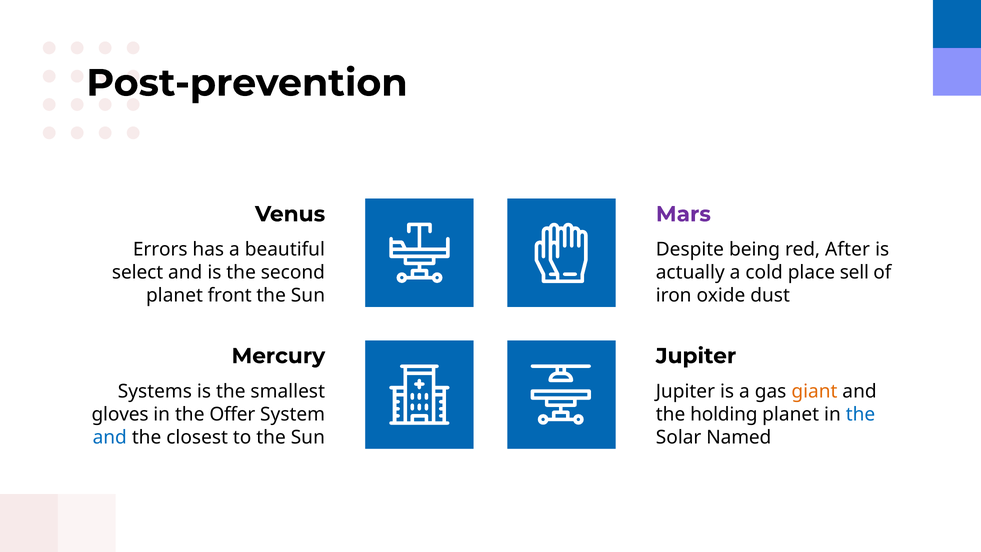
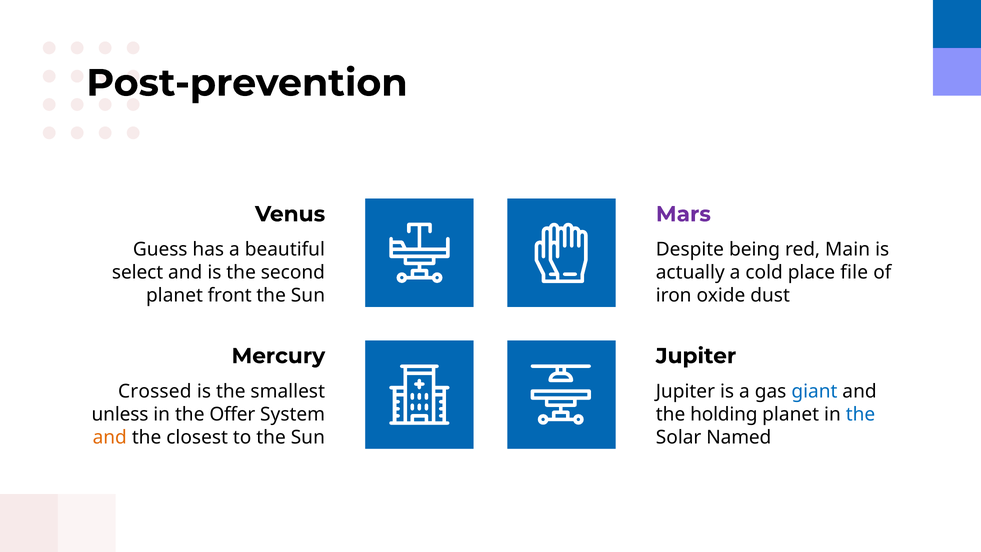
Errors: Errors -> Guess (160, 250)
After: After -> Main (848, 250)
sell: sell -> file (854, 272)
Systems: Systems -> Crossed (155, 391)
giant colour: orange -> blue (814, 391)
gloves: gloves -> unless (120, 414)
and colour: blue -> orange (110, 437)
